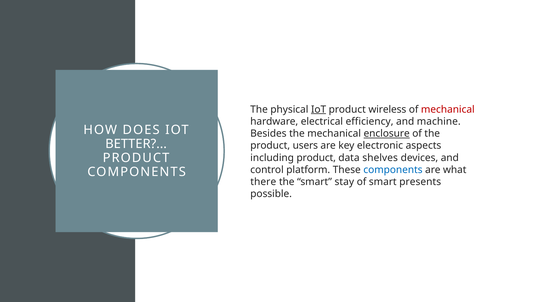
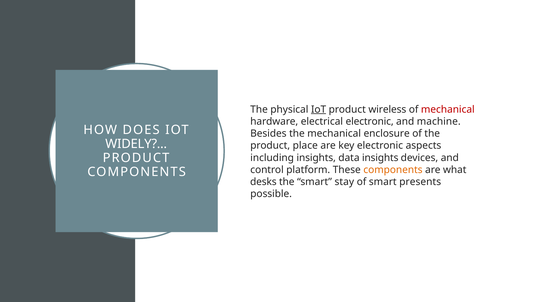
electrical efficiency: efficiency -> electronic (370, 122)
enclosure underline: present -> none (387, 134)
BETTER: BETTER -> WIDELY (136, 144)
users: users -> place (305, 146)
including product: product -> insights (316, 158)
data shelves: shelves -> insights (380, 158)
components colour: blue -> orange (393, 170)
there: there -> desks (263, 182)
